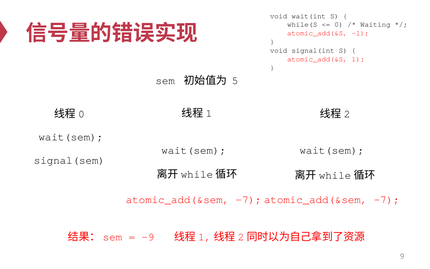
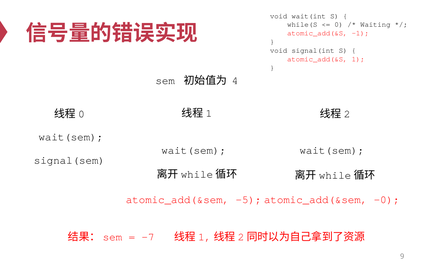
5: 5 -> 4 (235, 81)
-7: -7 -> -5 (248, 199)
-7: -7 -> -0 (387, 199)
-9: -9 -> -7 (148, 237)
